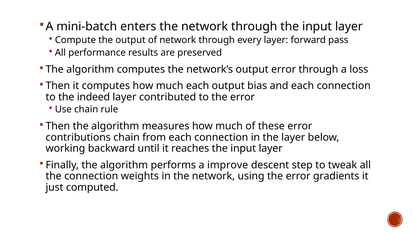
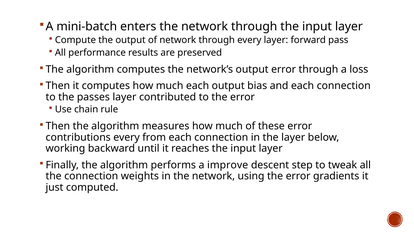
indeed: indeed -> passes (93, 97)
contributions chain: chain -> every (127, 137)
